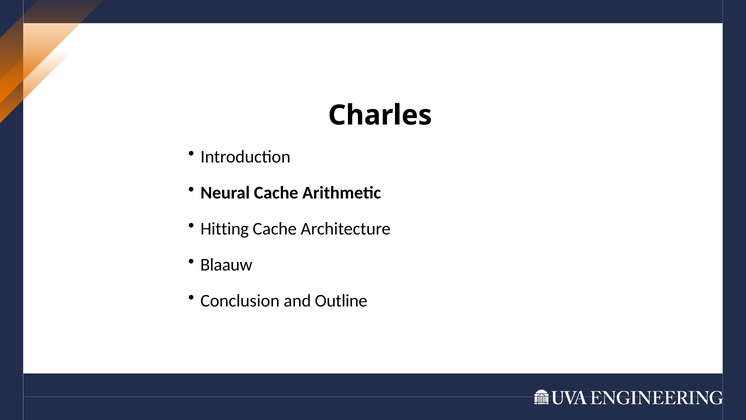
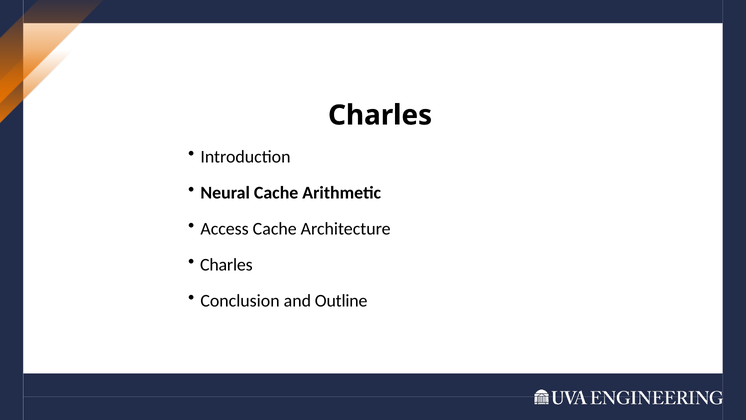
Hitting: Hitting -> Access (225, 229)
Blaauw: Blaauw -> Charles (226, 265)
